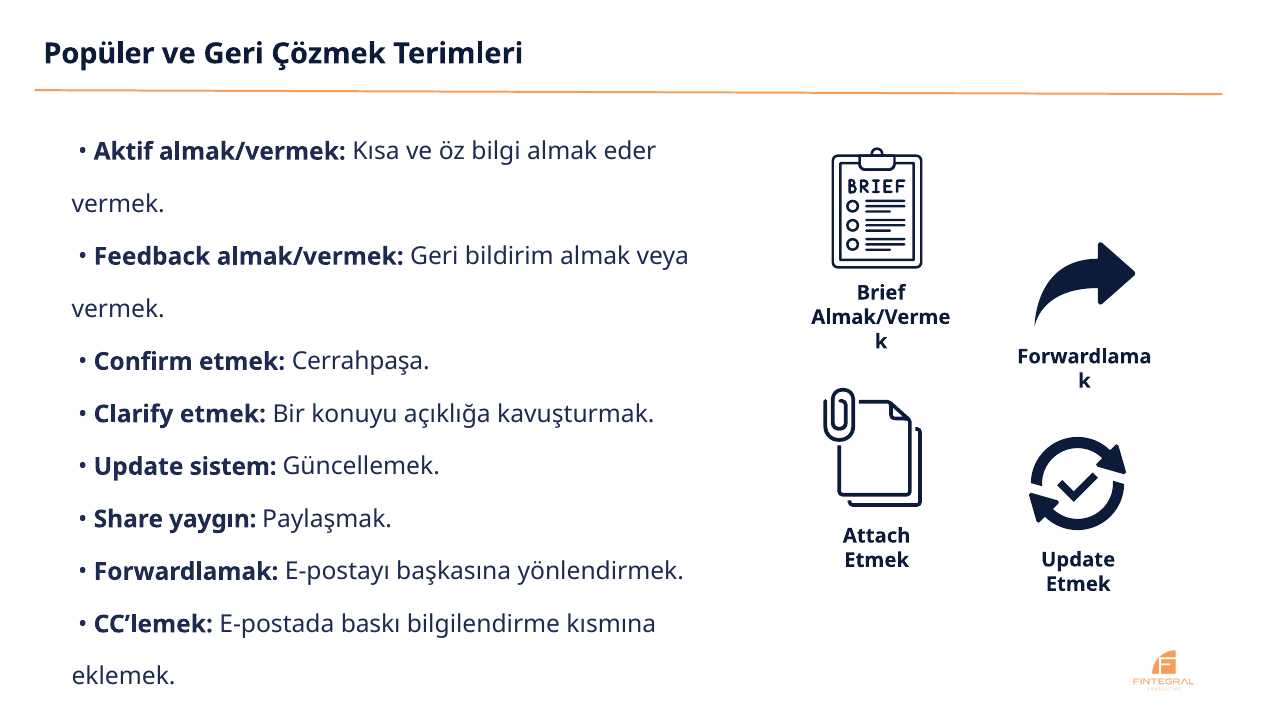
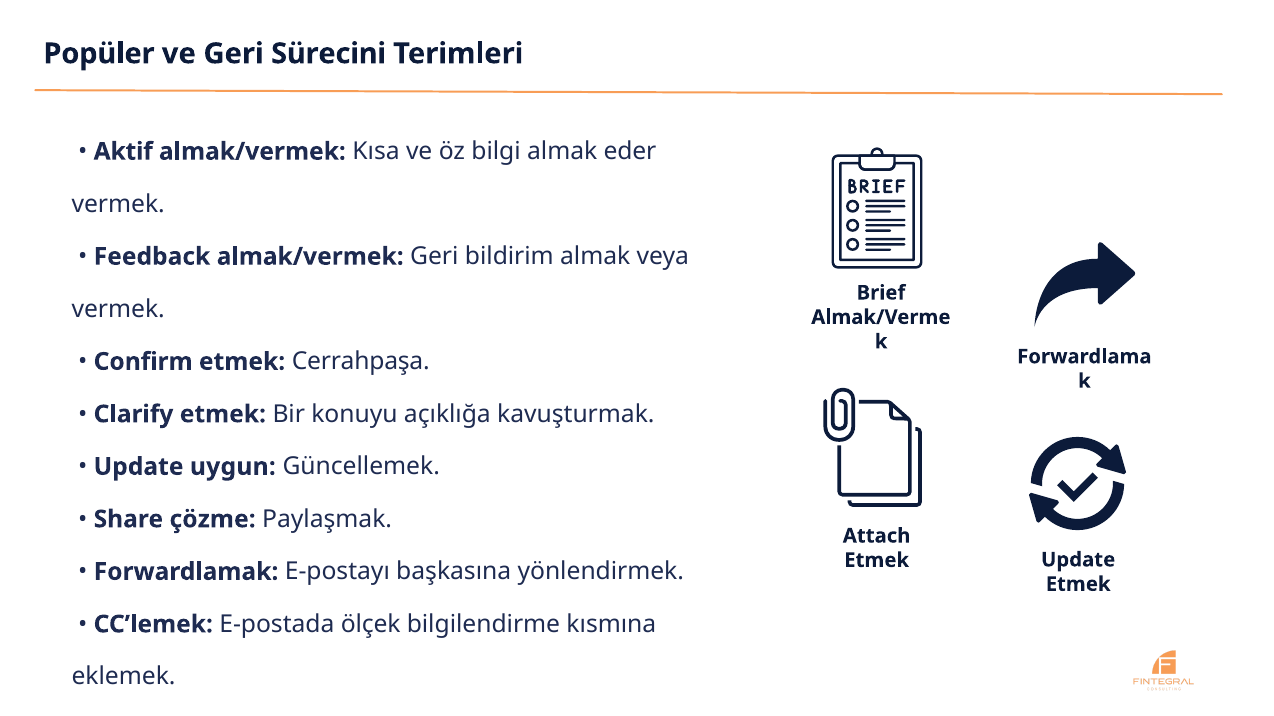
Çözmek: Çözmek -> Sürecini (329, 54)
sistem: sistem -> uygun (233, 467)
yaygın: yaygın -> çözme (213, 520)
baskı: baskı -> ölçek (371, 625)
